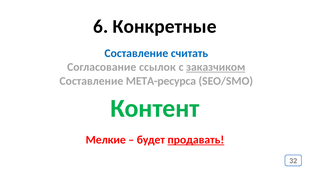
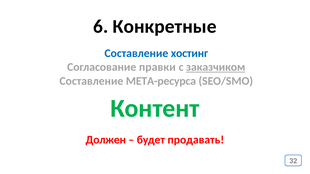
считать: считать -> хостинг (189, 53)
ссылок: ссылок -> правки (157, 67)
Мелкие: Мелкие -> Должен (106, 140)
продавать underline: present -> none (196, 140)
